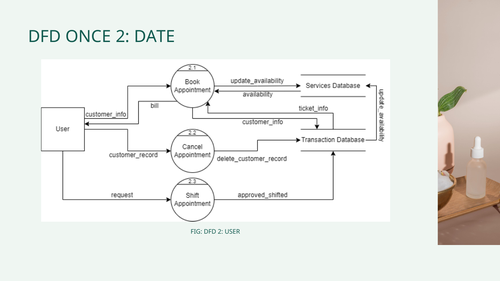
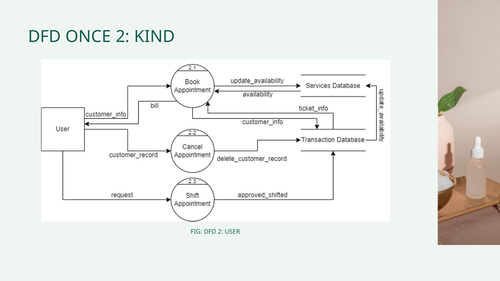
DATE: DATE -> KIND (154, 37)
